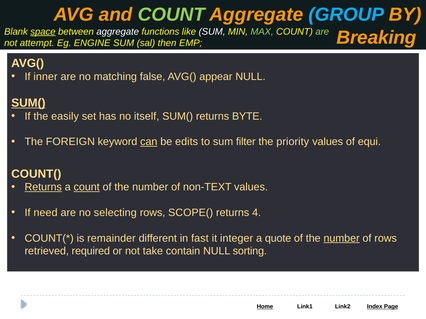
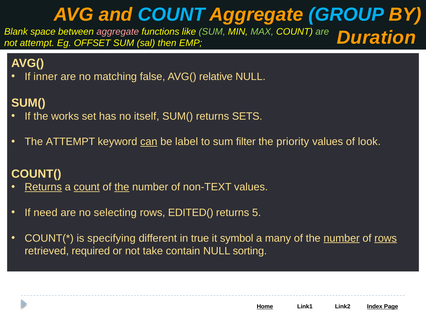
COUNT colour: light green -> light blue (171, 15)
space underline: present -> none (43, 32)
aggregate colour: white -> pink (118, 32)
SUM colour: white -> light green (212, 32)
Breaking: Breaking -> Duration (376, 37)
ENGINE: ENGINE -> OFFSET (92, 43)
appear: appear -> relative (216, 77)
SUM( underline: present -> none (28, 103)
easily: easily -> works (65, 116)
BYTE: BYTE -> SETS (247, 116)
The FOREIGN: FOREIGN -> ATTEMPT (70, 142)
edits: edits -> label (187, 142)
equi: equi -> look (369, 142)
the underline: none -> present (122, 187)
SCOPE(: SCOPE( -> EDITED( (191, 213)
4: 4 -> 5 (257, 213)
remainder: remainder -> specifying (111, 239)
fast: fast -> true (200, 239)
integer: integer -> symbol (237, 239)
quote: quote -> many (278, 239)
rows underline: none -> present (386, 239)
